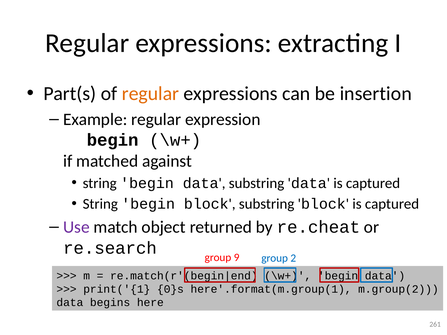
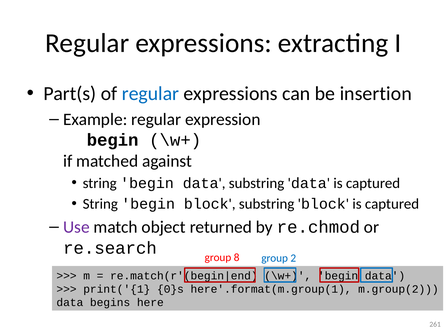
regular colour: orange -> blue (151, 94)
re.cheat: re.cheat -> re.chmod (318, 227)
9: 9 -> 8 (237, 258)
